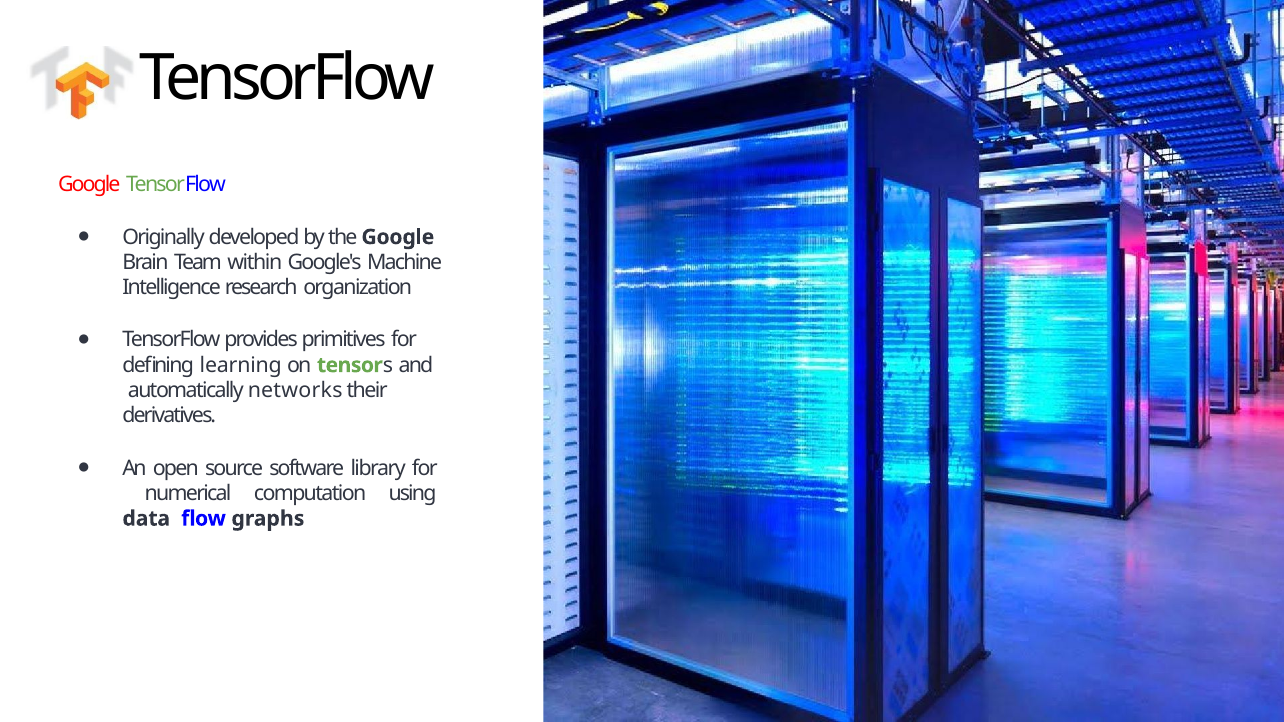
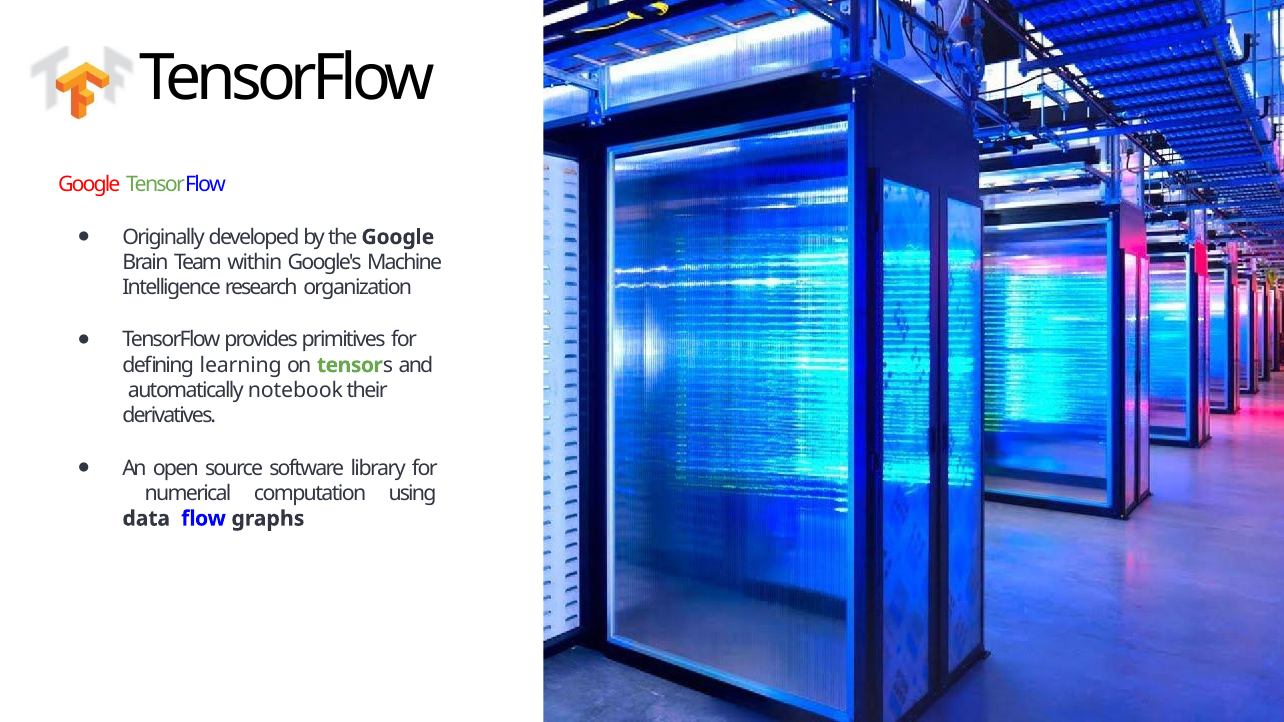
networks: networks -> notebook (295, 391)
